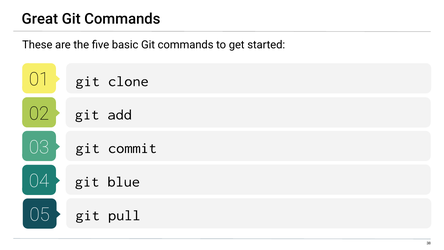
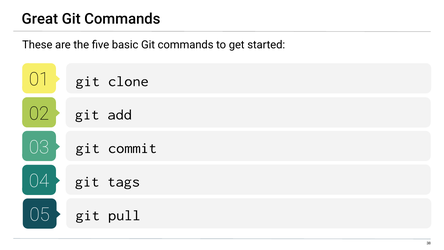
blue: blue -> tags (124, 181)
